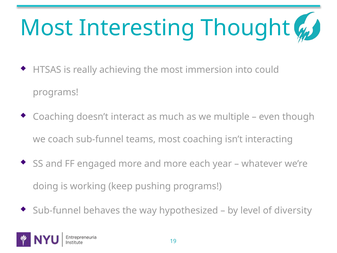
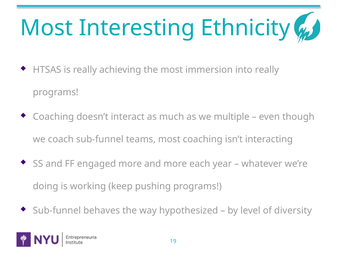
Thought: Thought -> Ethnicity (245, 28)
into could: could -> really (267, 70)
